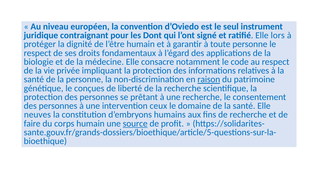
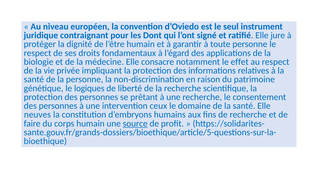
lors: lors -> jure (278, 35)
code: code -> effet (240, 62)
raison underline: present -> none (209, 79)
conçues: conçues -> logiques (89, 88)
